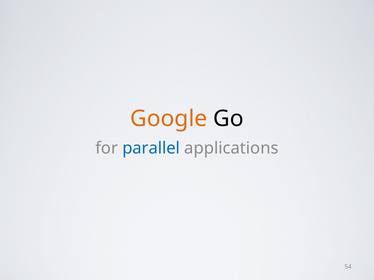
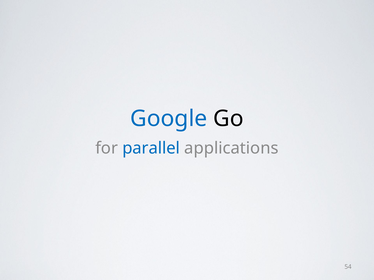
Google colour: orange -> blue (169, 119)
